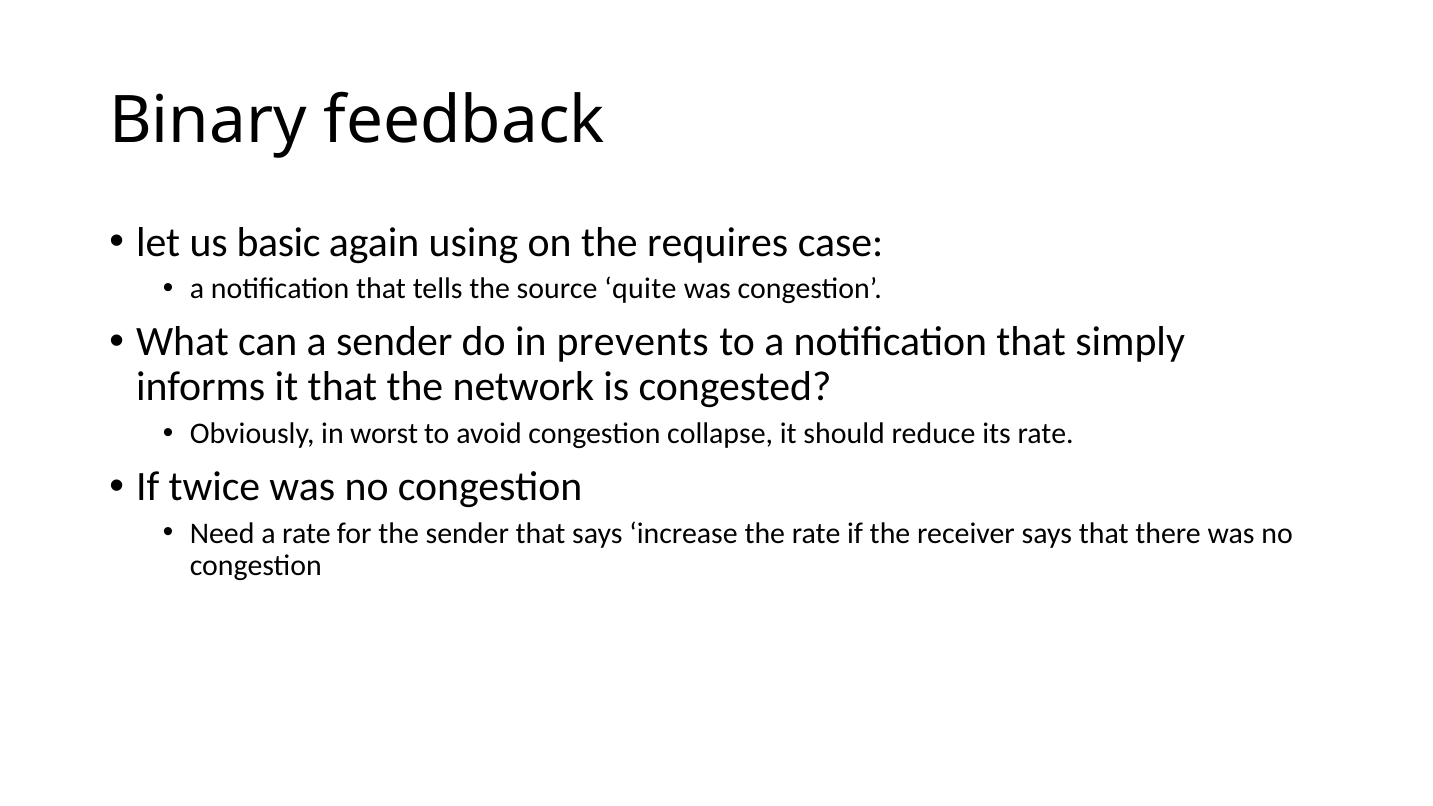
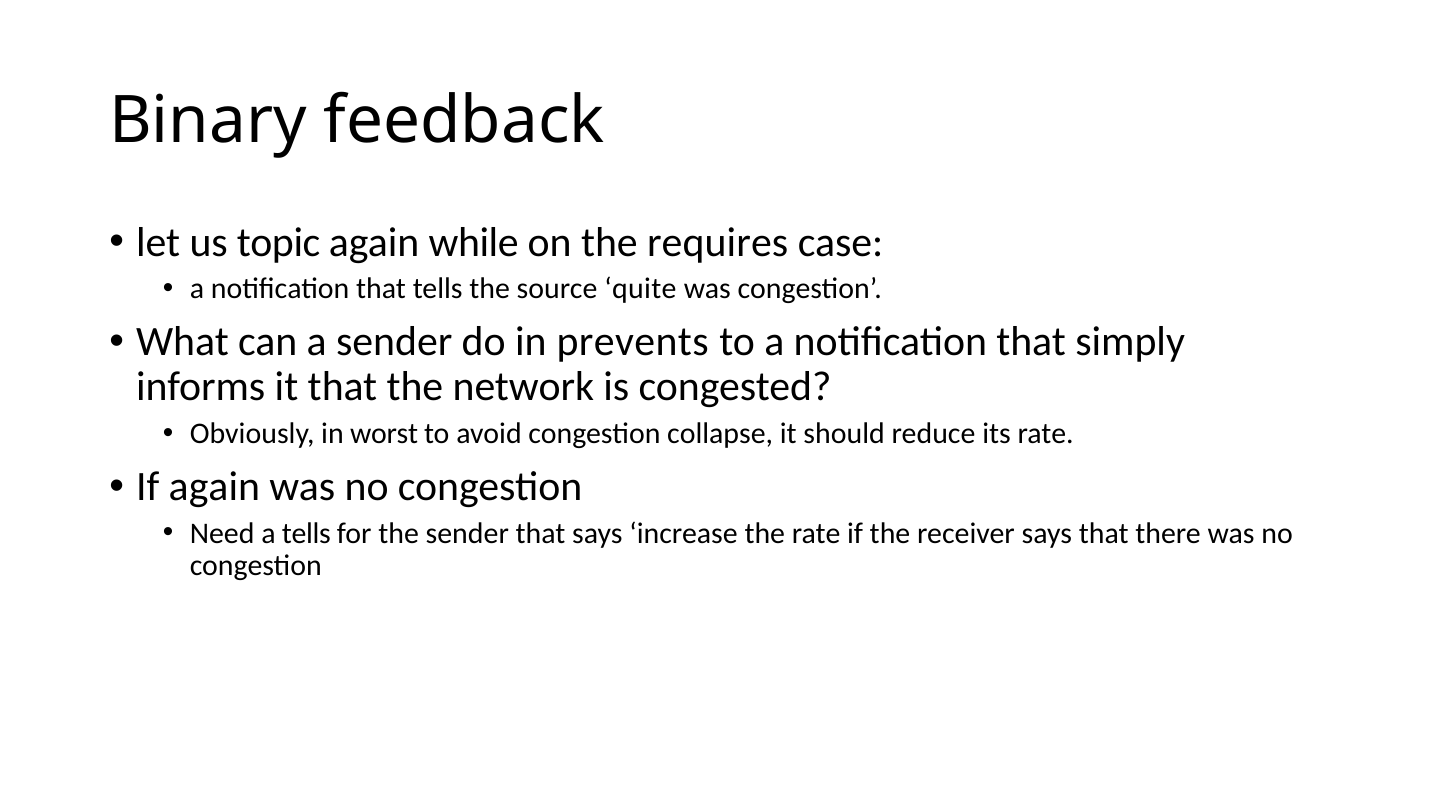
basic: basic -> topic (279, 242)
using: using -> while (474, 242)
If twice: twice -> again (214, 487)
a rate: rate -> tells (306, 533)
